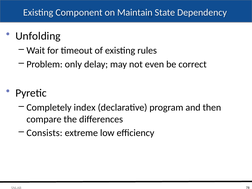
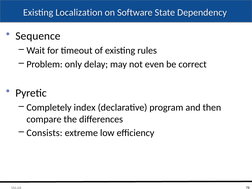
Component: Component -> Localization (79, 12)
Maintain: Maintain -> Software (135, 12)
Unfolding: Unfolding -> Sequence (38, 36)
